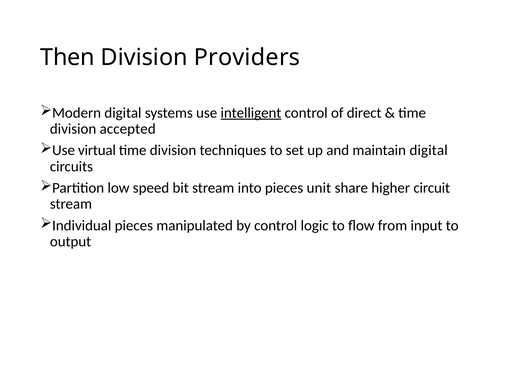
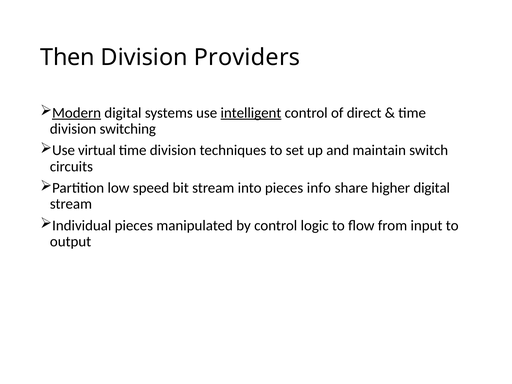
Modern underline: none -> present (77, 113)
accepted: accepted -> switching (128, 129)
maintain digital: digital -> switch (429, 150)
unit: unit -> info (319, 188)
higher circuit: circuit -> digital (432, 188)
